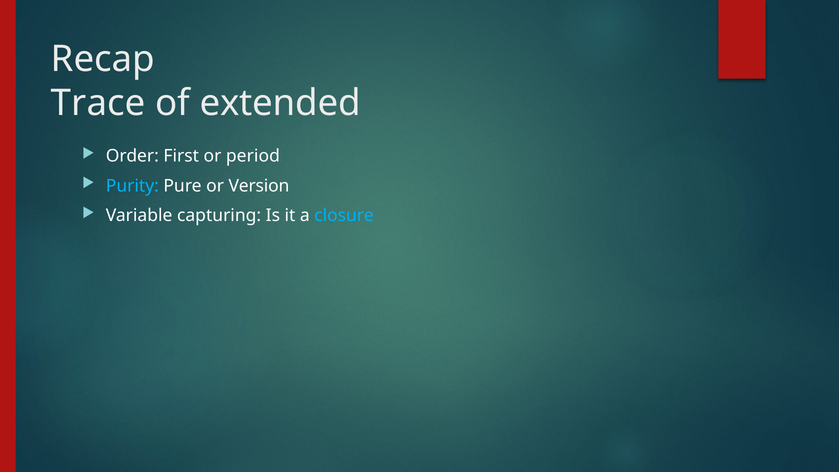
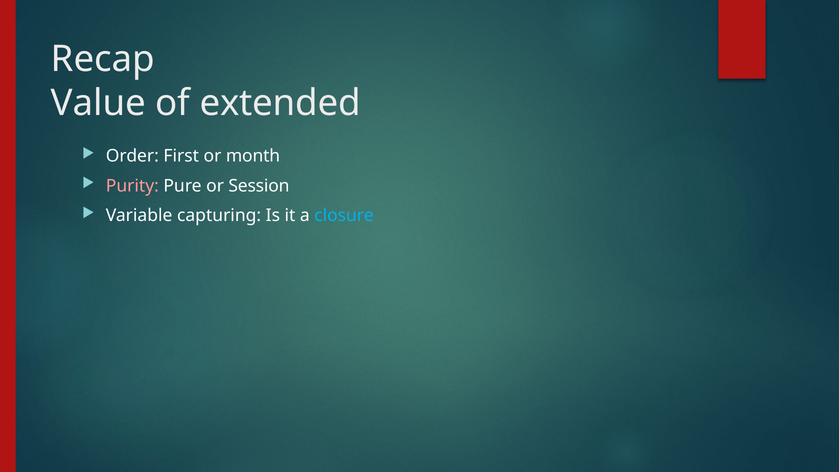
Trace: Trace -> Value (98, 103)
period: period -> month (253, 156)
Purity colour: light blue -> pink (132, 186)
Version: Version -> Session (259, 186)
